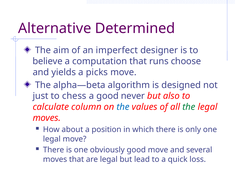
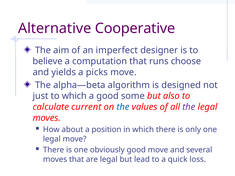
Determined: Determined -> Cooperative (135, 28)
to chess: chess -> which (74, 96)
never: never -> some (133, 96)
column: column -> current (86, 107)
the colour: green -> purple (189, 107)
